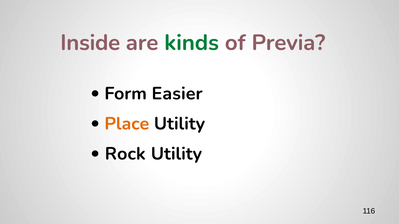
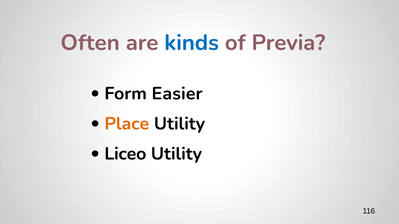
Inside: Inside -> Often (90, 43)
kinds colour: green -> blue (192, 43)
Rock: Rock -> Liceo (125, 154)
